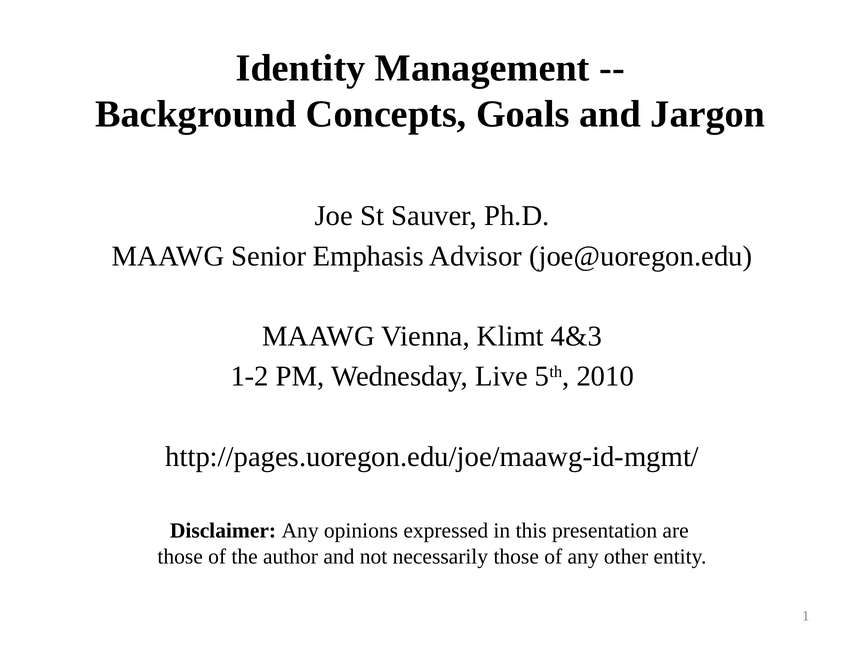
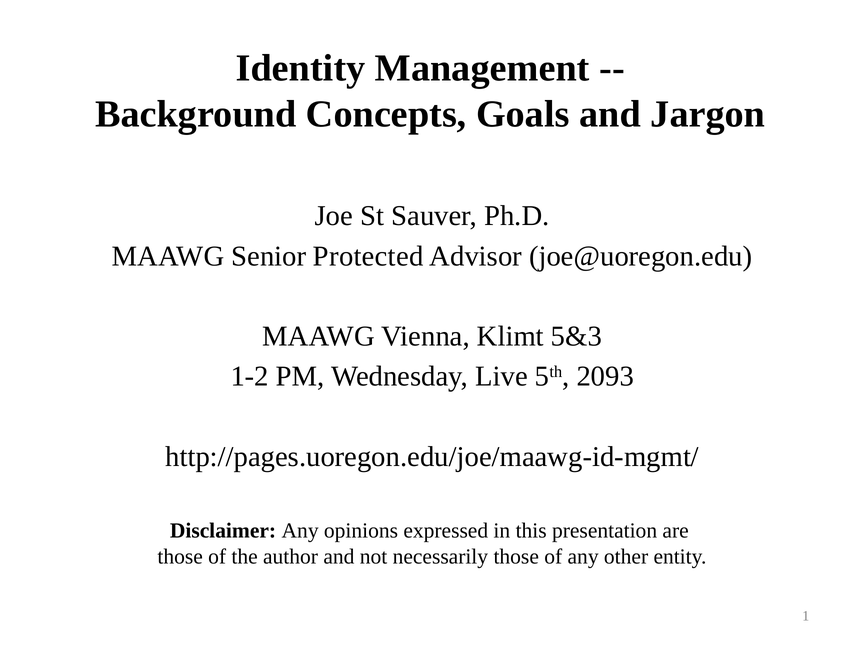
Emphasis: Emphasis -> Protected (368, 256)
4&3: 4&3 -> 5&3 (577, 337)
2010: 2010 -> 2093 (605, 377)
